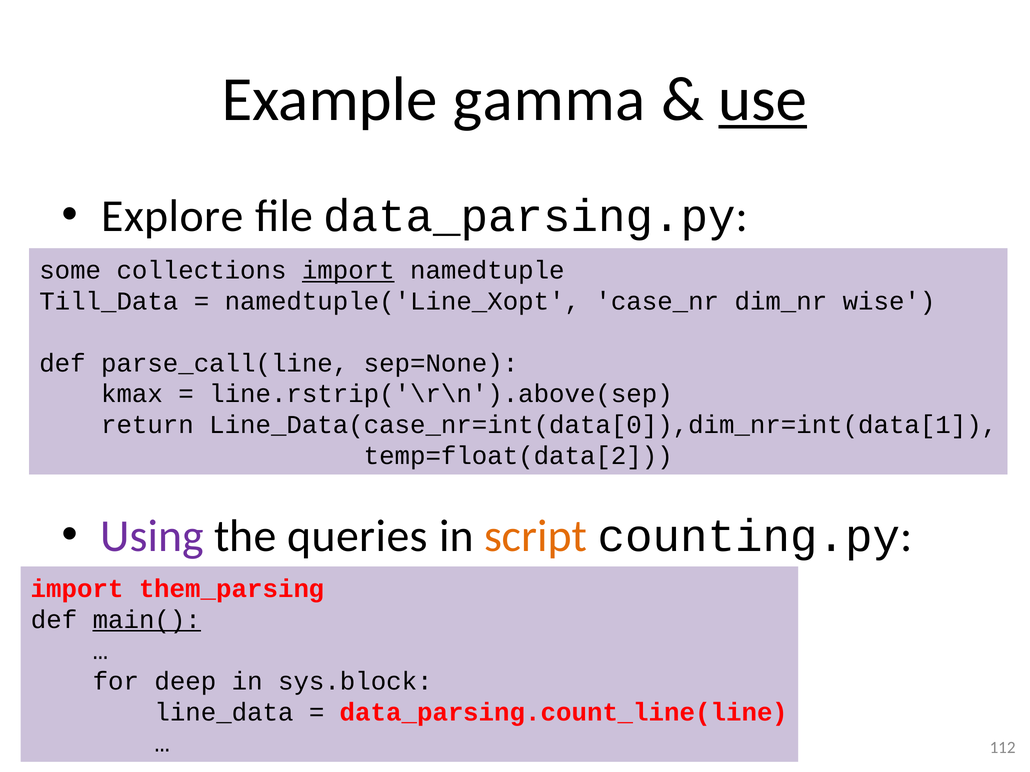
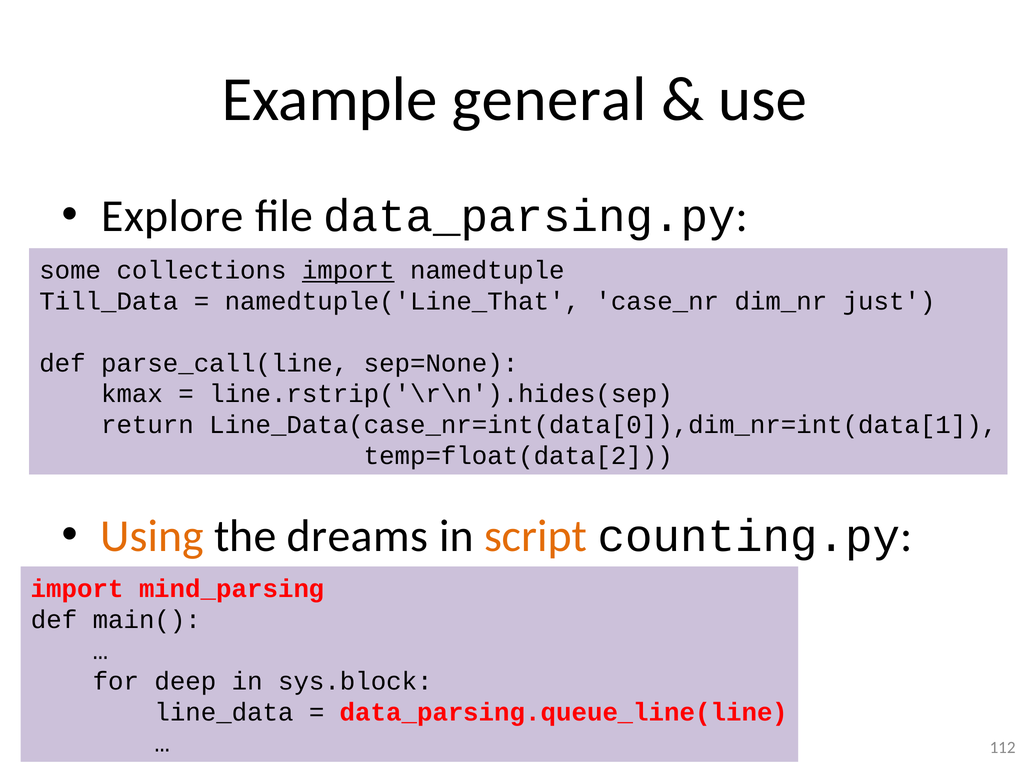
gamma: gamma -> general (549, 100)
use underline: present -> none (763, 100)
namedtuple('Line_Xopt: namedtuple('Line_Xopt -> namedtuple('Line_That (402, 302)
wise: wise -> just (889, 302)
line.rstrip('\r\n').above(sep: line.rstrip('\r\n').above(sep -> line.rstrip('\r\n').hides(sep (441, 394)
Using colour: purple -> orange (152, 537)
queries: queries -> dreams (358, 537)
them_parsing: them_parsing -> mind_parsing (232, 589)
main( underline: present -> none (147, 620)
data_parsing.count_line(line: data_parsing.count_line(line -> data_parsing.queue_line(line (564, 713)
